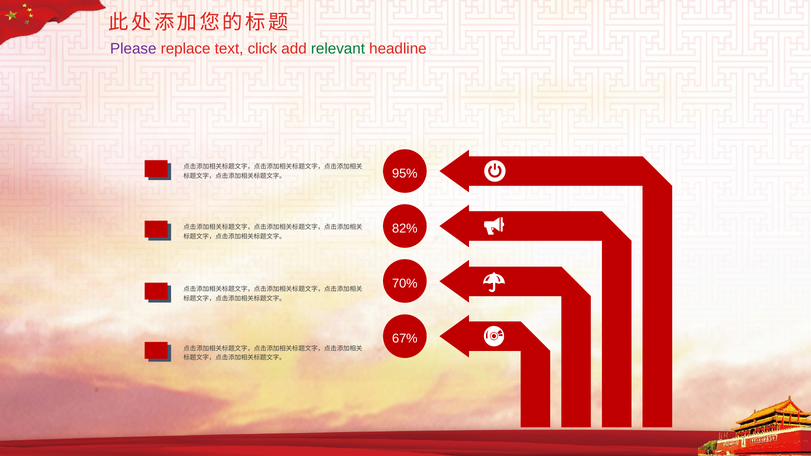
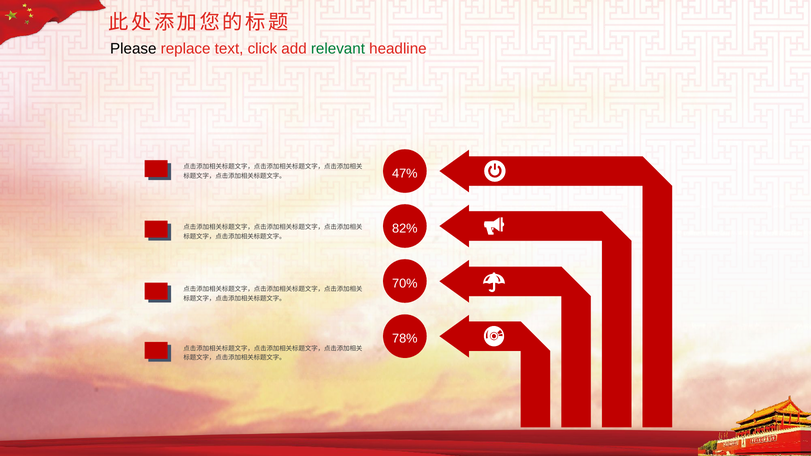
Please colour: purple -> black (133, 49)
95%: 95% -> 47% (405, 174)
67%: 67% -> 78% (405, 339)
